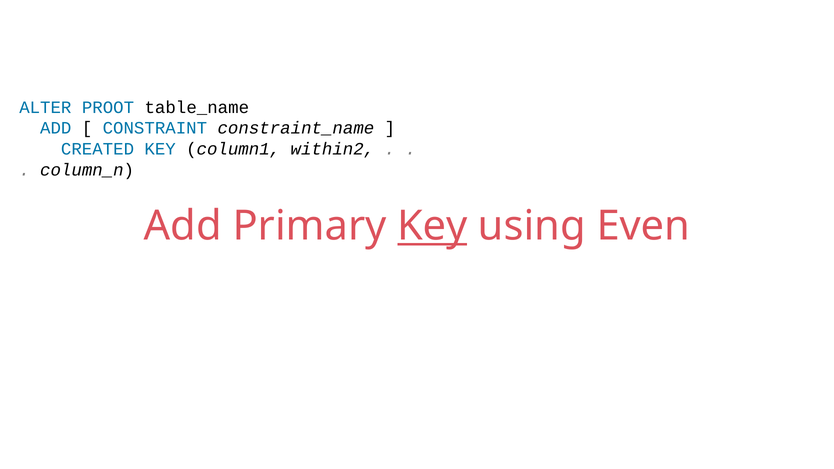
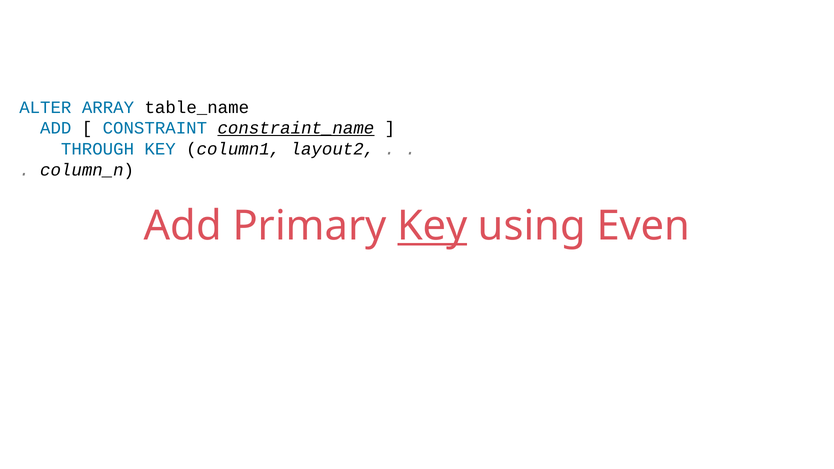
PROOT: PROOT -> ARRAY (108, 107)
constraint_name underline: none -> present (296, 128)
CREATED: CREATED -> THROUGH (98, 149)
within2: within2 -> layout2 (332, 149)
